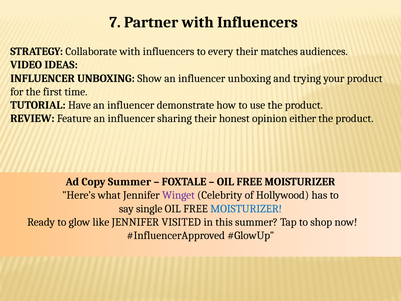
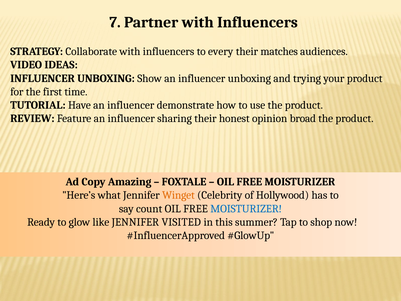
either: either -> broad (303, 118)
Copy Summer: Summer -> Amazing (130, 182)
Winget colour: purple -> orange (178, 195)
single: single -> count (149, 209)
